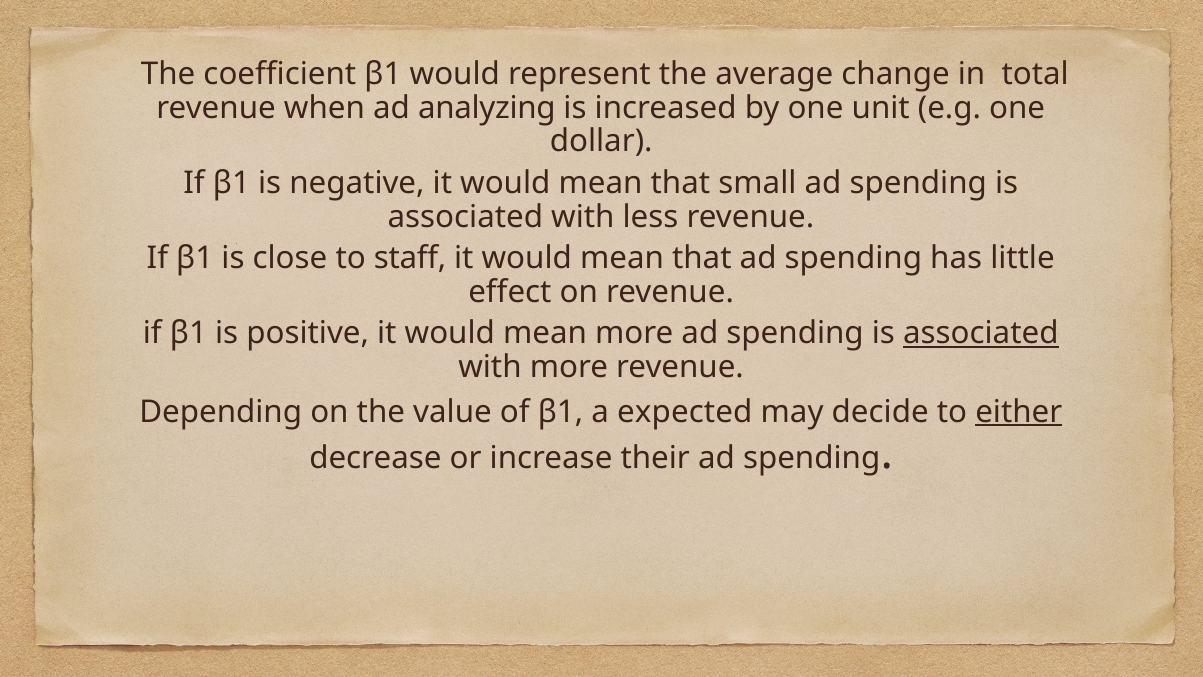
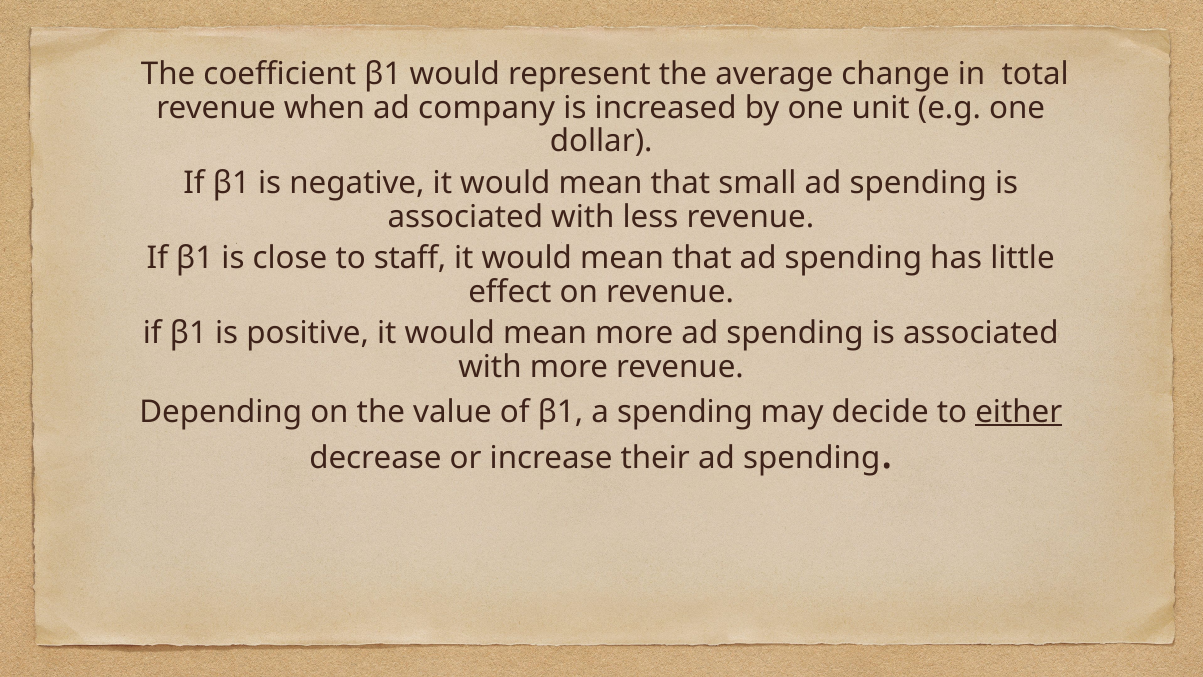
analyzing: analyzing -> company (487, 108)
associated underline: present -> none (981, 333)
a expected: expected -> spending (685, 412)
